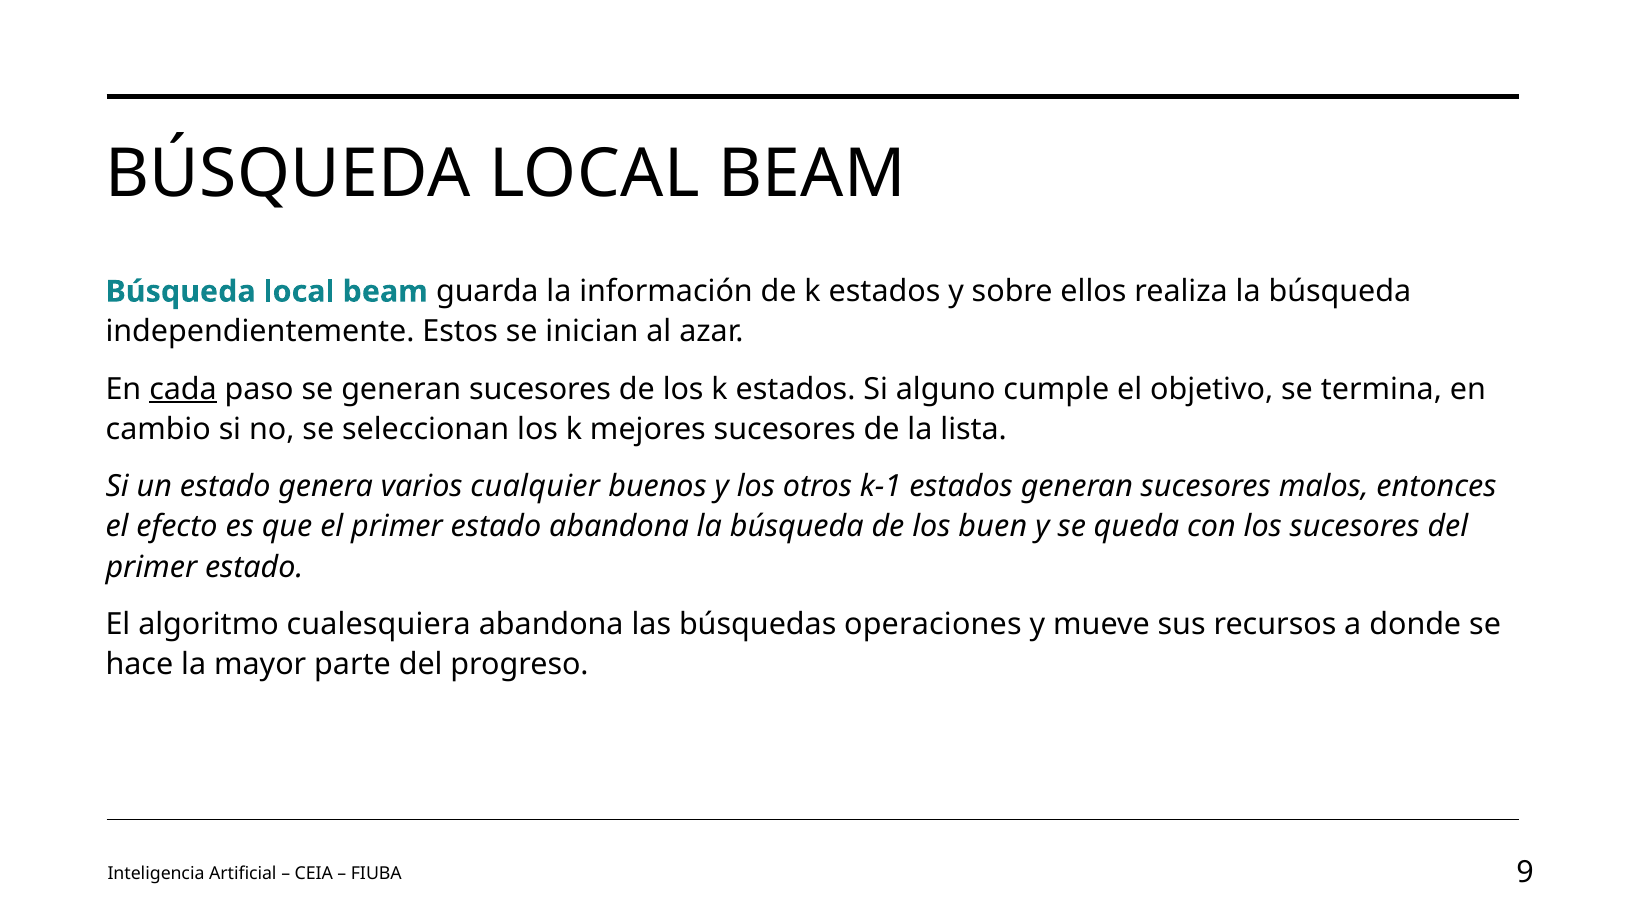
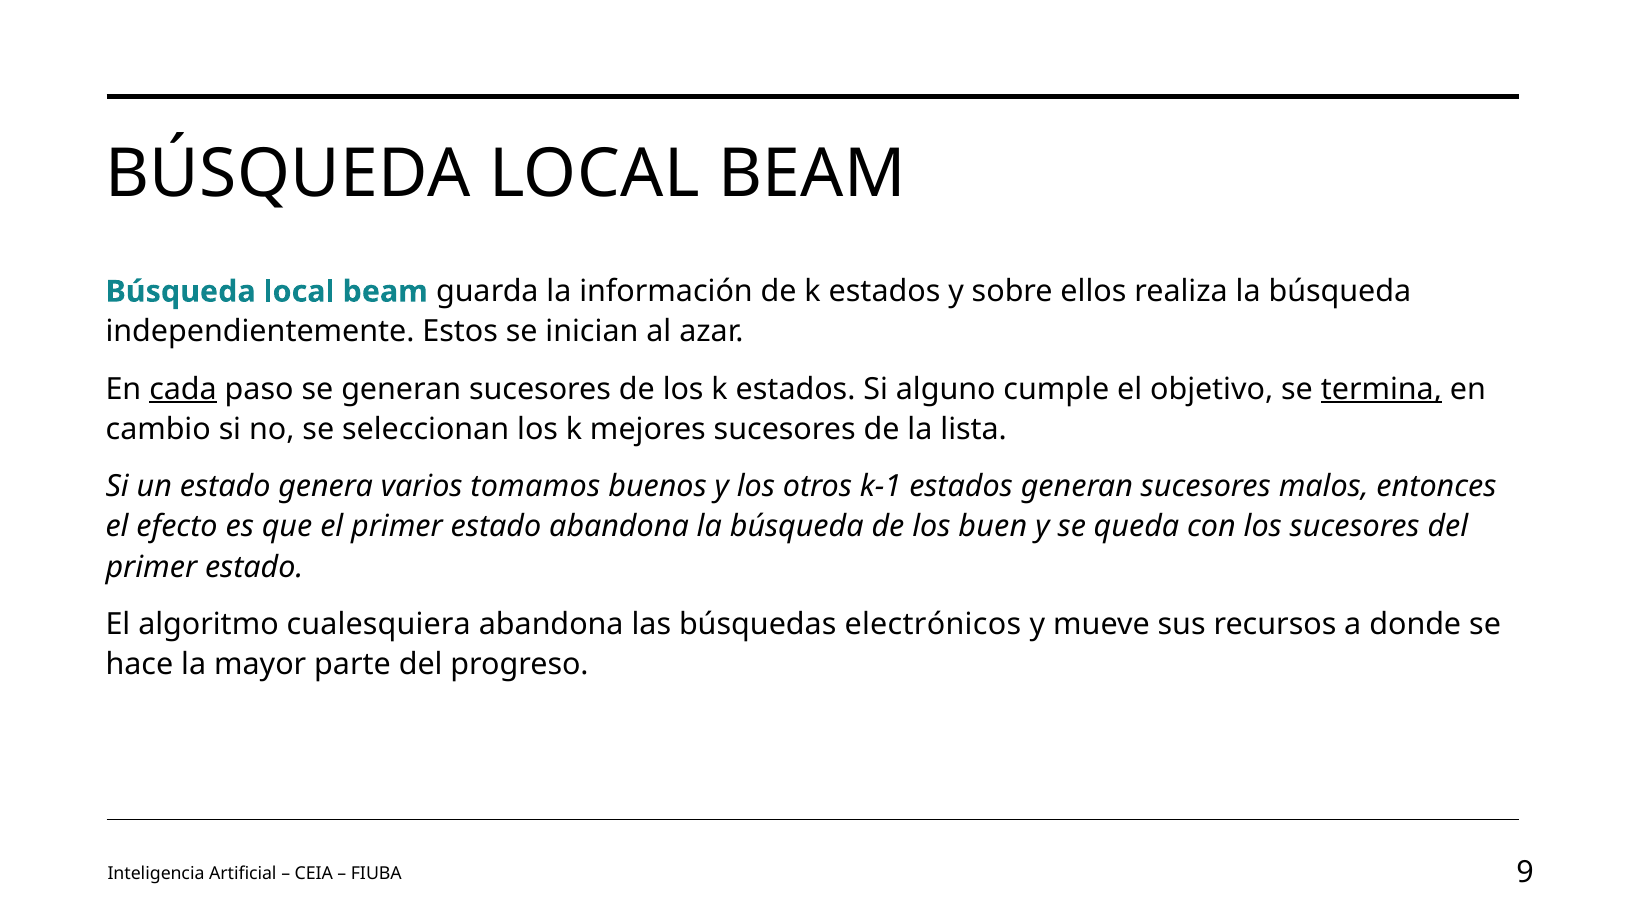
termina underline: none -> present (1381, 389)
cualquier: cualquier -> tomamos (535, 486)
operaciones: operaciones -> electrónicos (933, 624)
